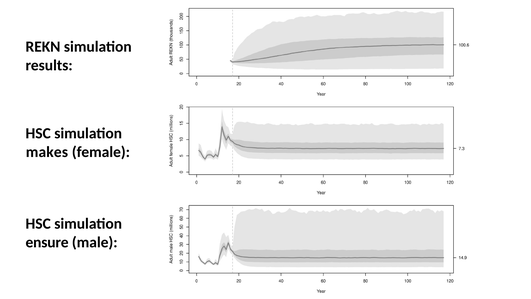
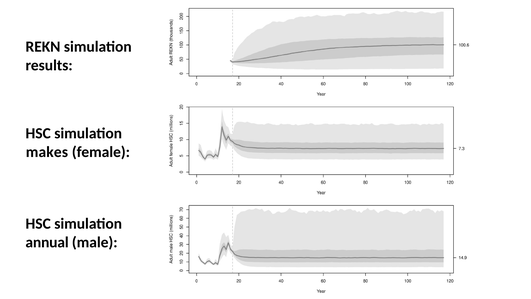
ensure: ensure -> annual (47, 242)
